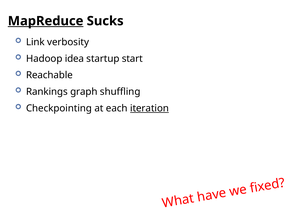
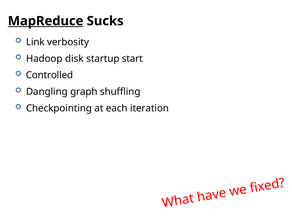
idea: idea -> disk (74, 59)
Reachable: Reachable -> Controlled (49, 75)
Rankings: Rankings -> Dangling (47, 92)
iteration underline: present -> none (150, 108)
